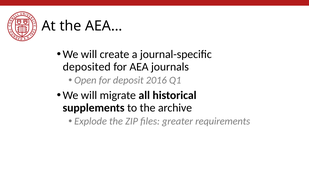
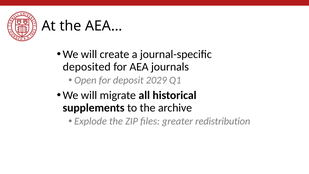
2016: 2016 -> 2029 (156, 80)
requirements: requirements -> redistribution (223, 121)
